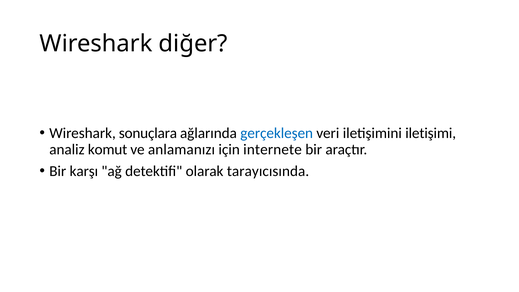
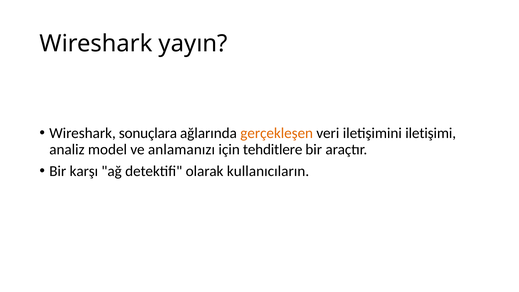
diğer: diğer -> yayın (193, 44)
gerçekleşen colour: blue -> orange (277, 133)
komut: komut -> model (107, 149)
internete: internete -> tehditlere (273, 149)
tarayıcısında: tarayıcısında -> kullanıcıların (268, 171)
